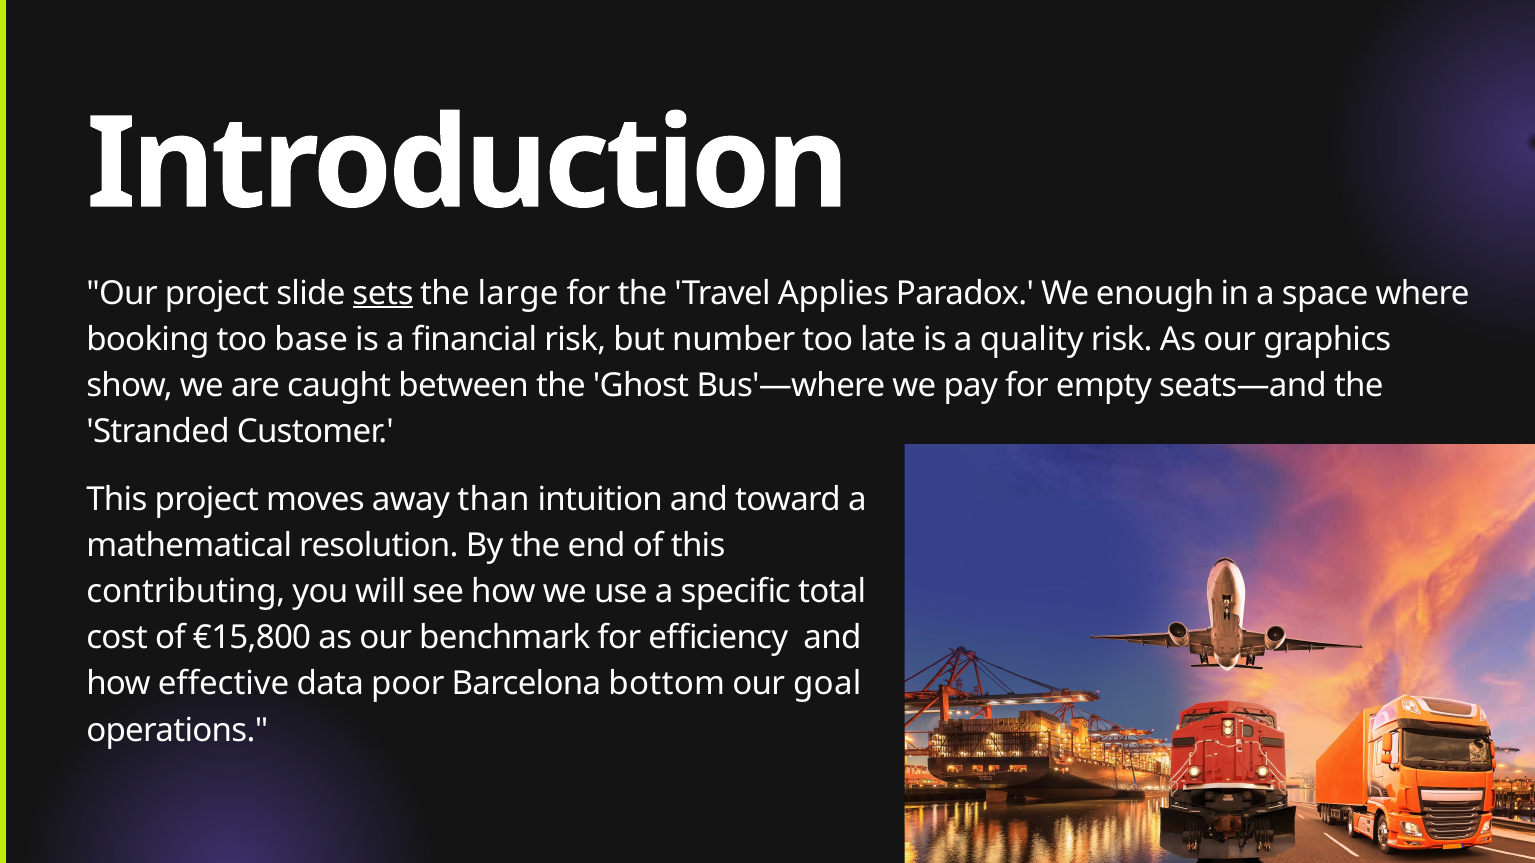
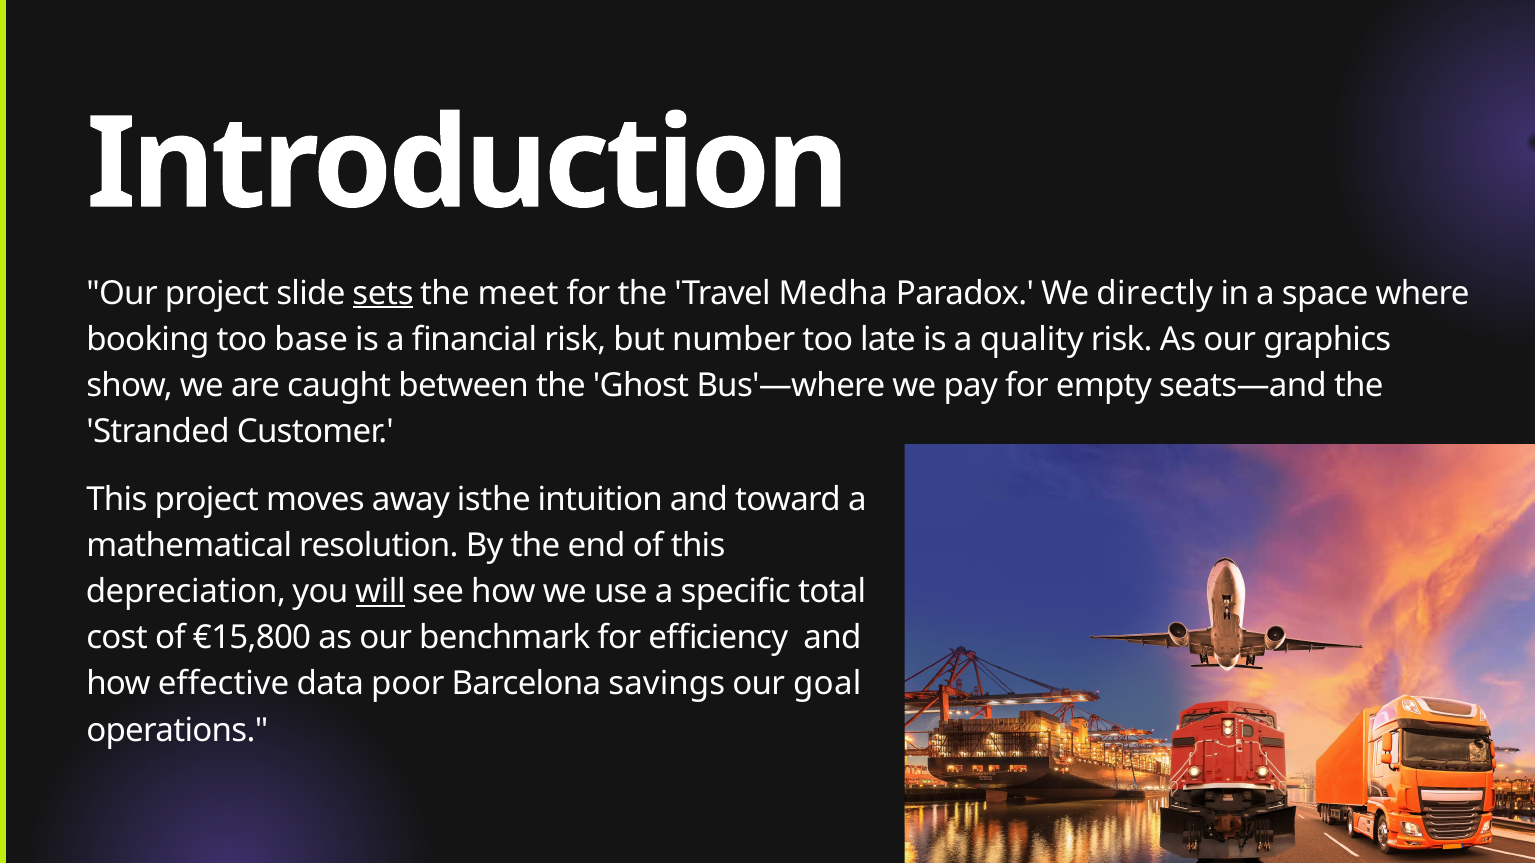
large: large -> meet (518, 293)
Applies: Applies -> Medha (833, 293)
enough: enough -> directly (1155, 293)
than: than -> isthe (494, 499)
contributing: contributing -> depreciation (186, 592)
will underline: none -> present (380, 592)
bottom: bottom -> savings (667, 684)
